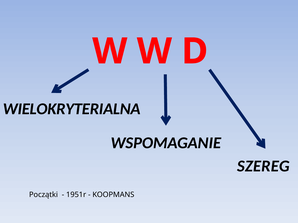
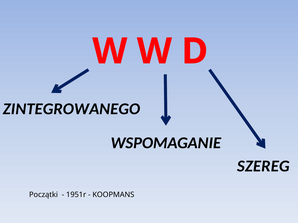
WIELOKRYTERIALNA: WIELOKRYTERIALNA -> ZINTEGROWANEGO (72, 109)
